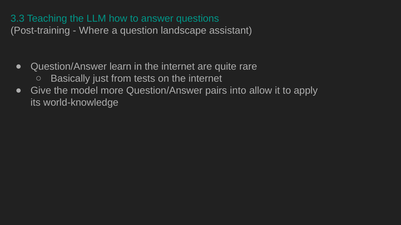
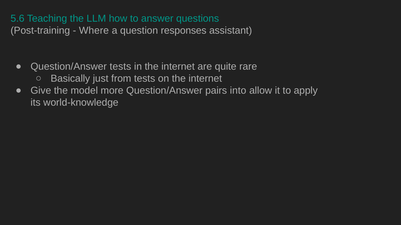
3.3: 3.3 -> 5.6 (17, 19)
landscape: landscape -> responses (184, 31)
Question/Answer learn: learn -> tests (120, 67)
